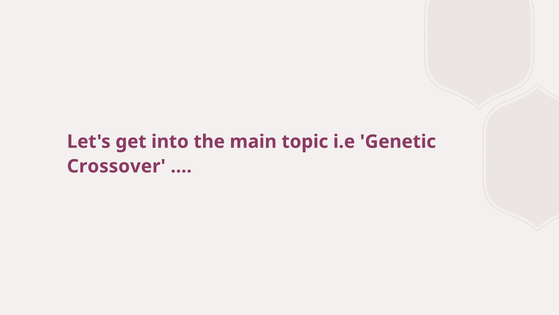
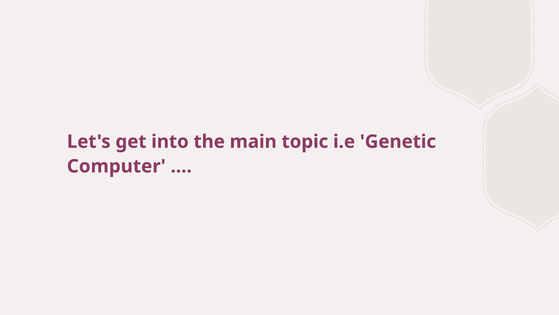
Crossover: Crossover -> Computer (116, 166)
